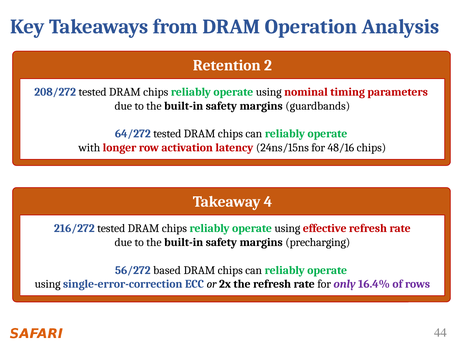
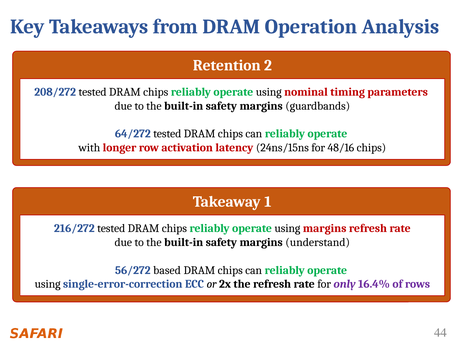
4: 4 -> 1 (268, 201)
using effective: effective -> margins (325, 228)
precharging: precharging -> understand (318, 242)
